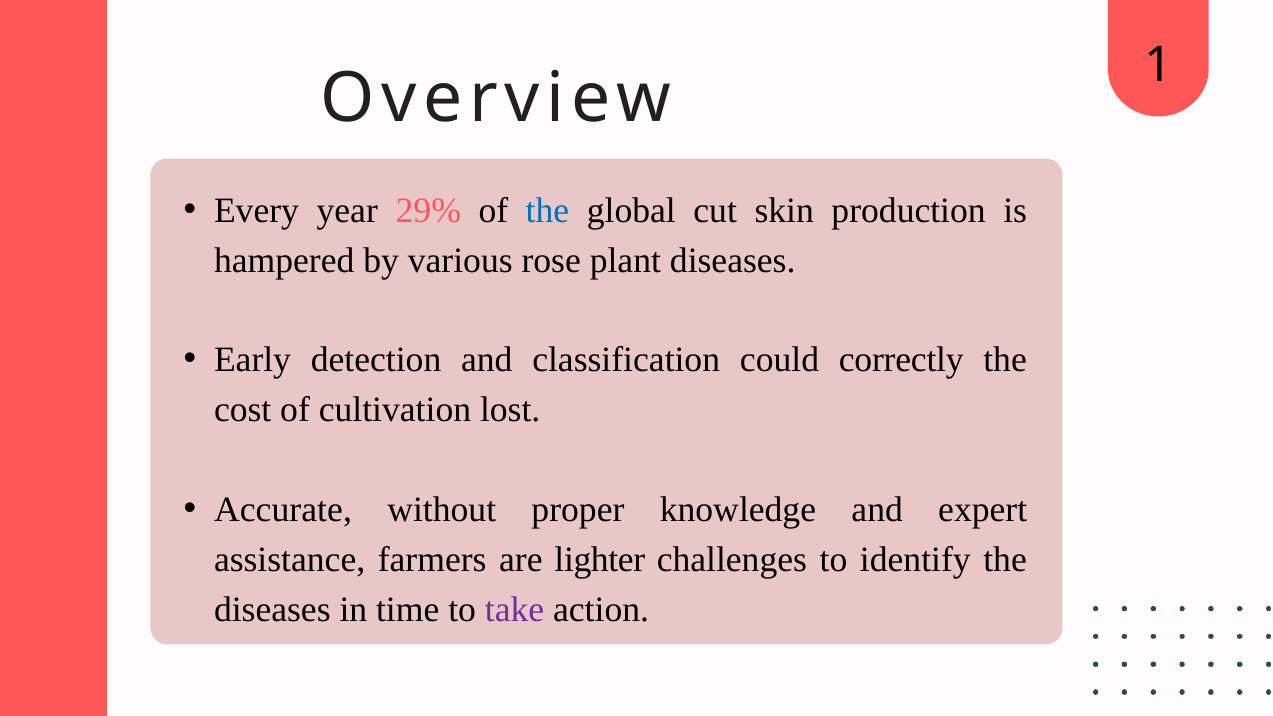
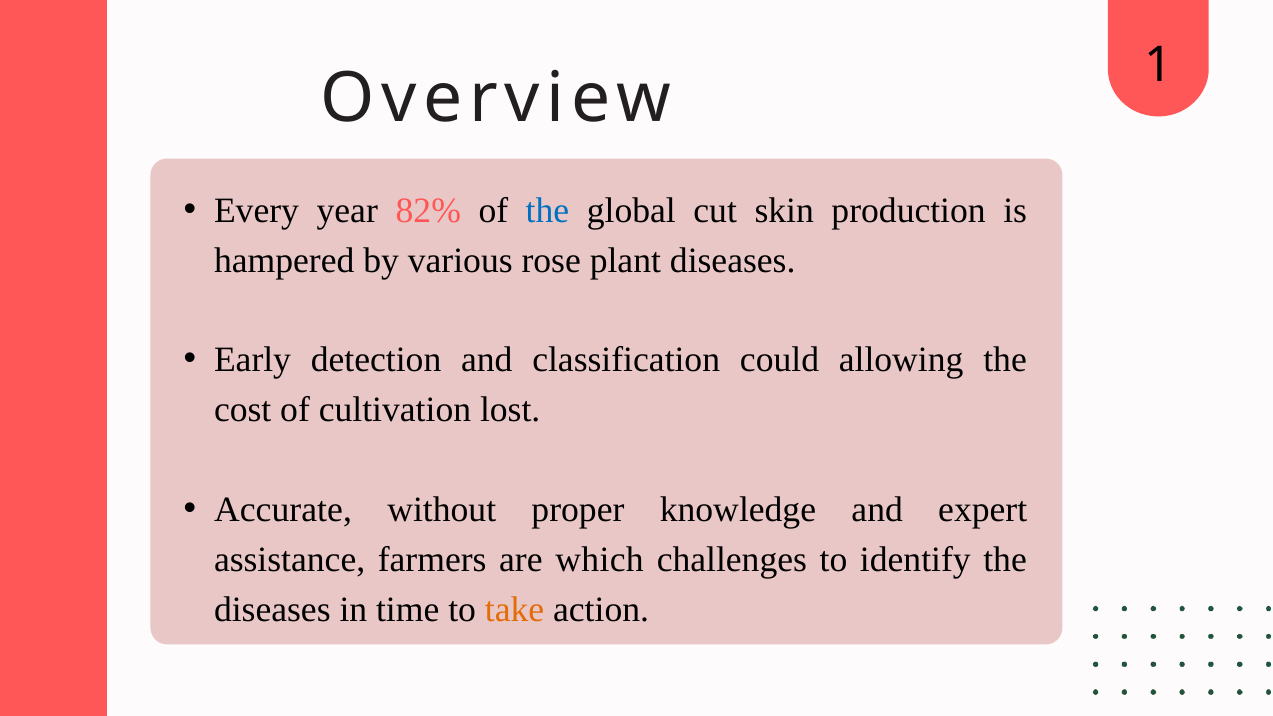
29%: 29% -> 82% (428, 210)
correctly: correctly -> allowing (901, 360)
lighter: lighter -> which (600, 560)
take colour: purple -> orange (515, 610)
